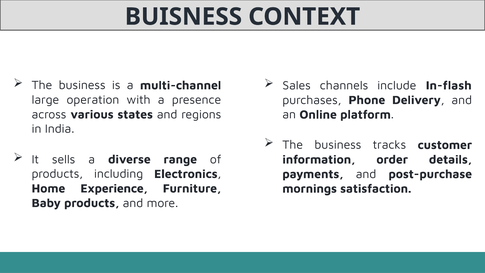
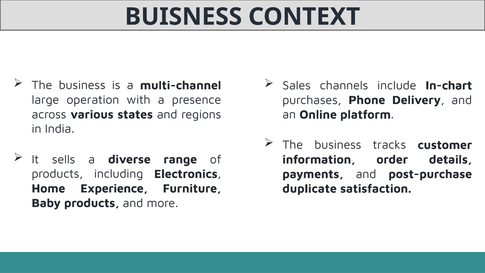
In-flash: In-flash -> In-chart (449, 85)
mornings: mornings -> duplicate (310, 189)
